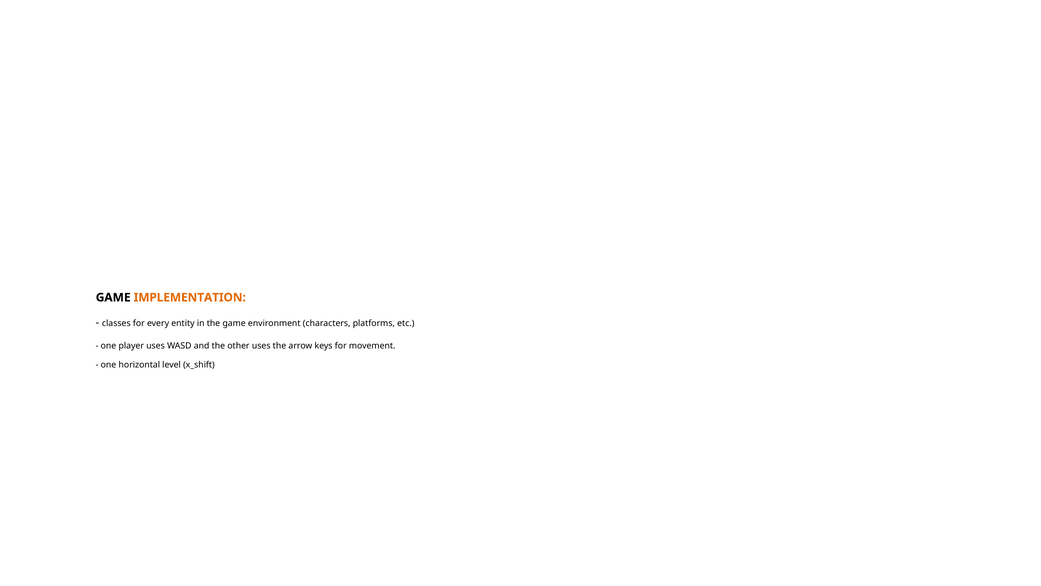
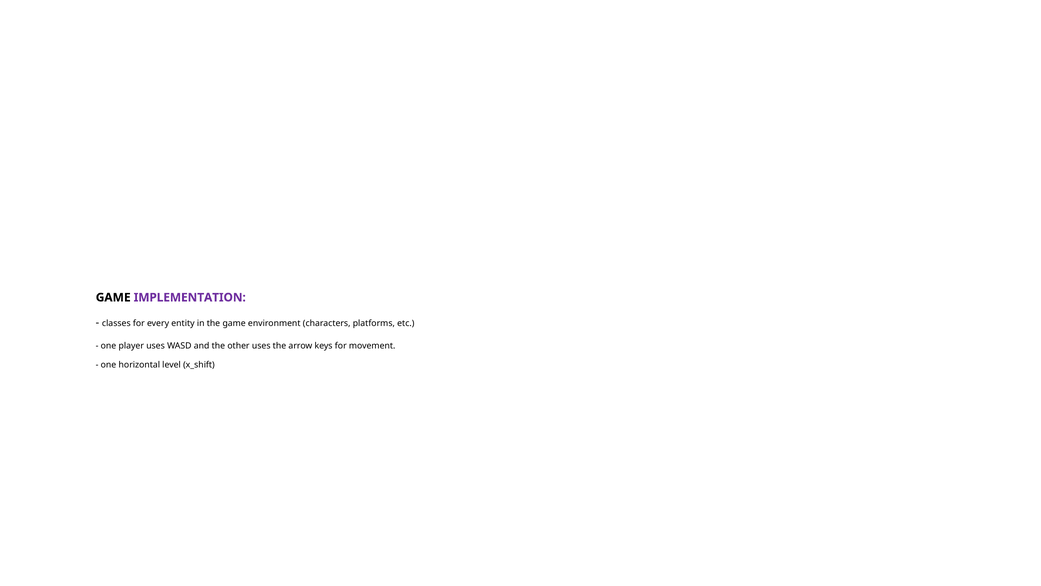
IMPLEMENTATION colour: orange -> purple (190, 297)
